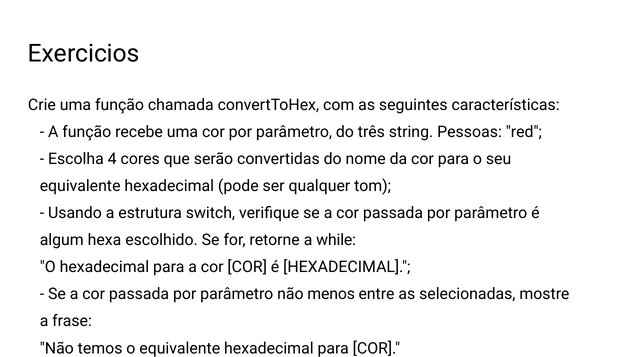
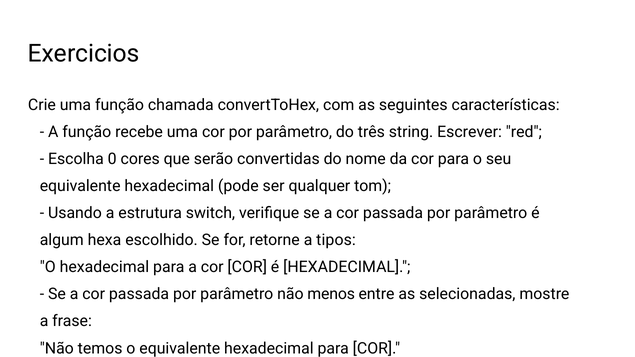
Pessoas: Pessoas -> Escrever (470, 132)
4: 4 -> 0 (112, 159)
while: while -> tipos (336, 240)
